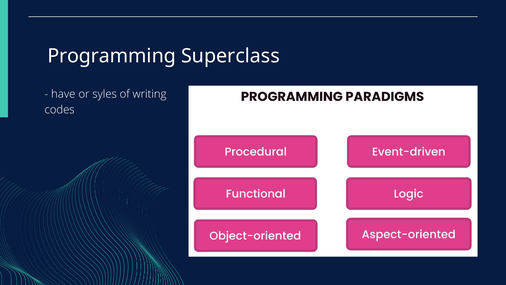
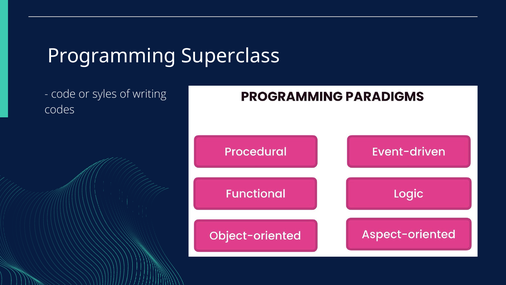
have: have -> code (63, 94)
